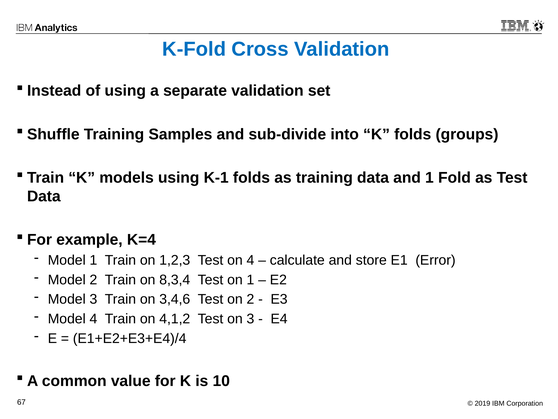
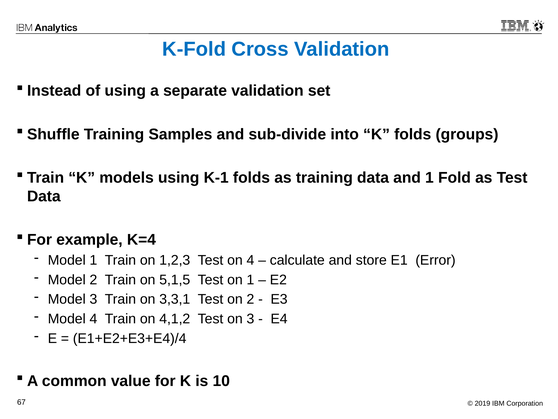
8,3,4: 8,3,4 -> 5,1,5 (175, 279)
3,4,6: 3,4,6 -> 3,3,1 (175, 299)
